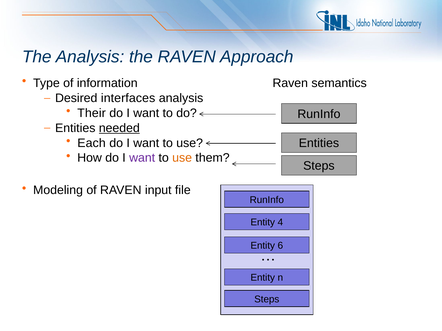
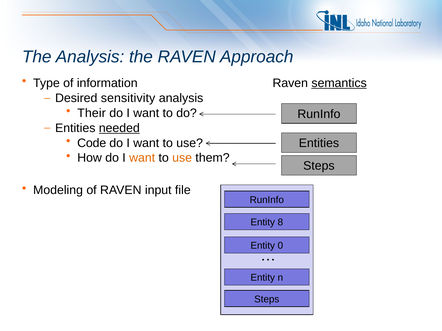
semantics underline: none -> present (339, 83)
interfaces: interfaces -> sensitivity (128, 98)
Each: Each -> Code (92, 143)
want colour: purple -> orange (142, 158)
4: 4 -> 8 (280, 223)
6: 6 -> 0 (280, 246)
